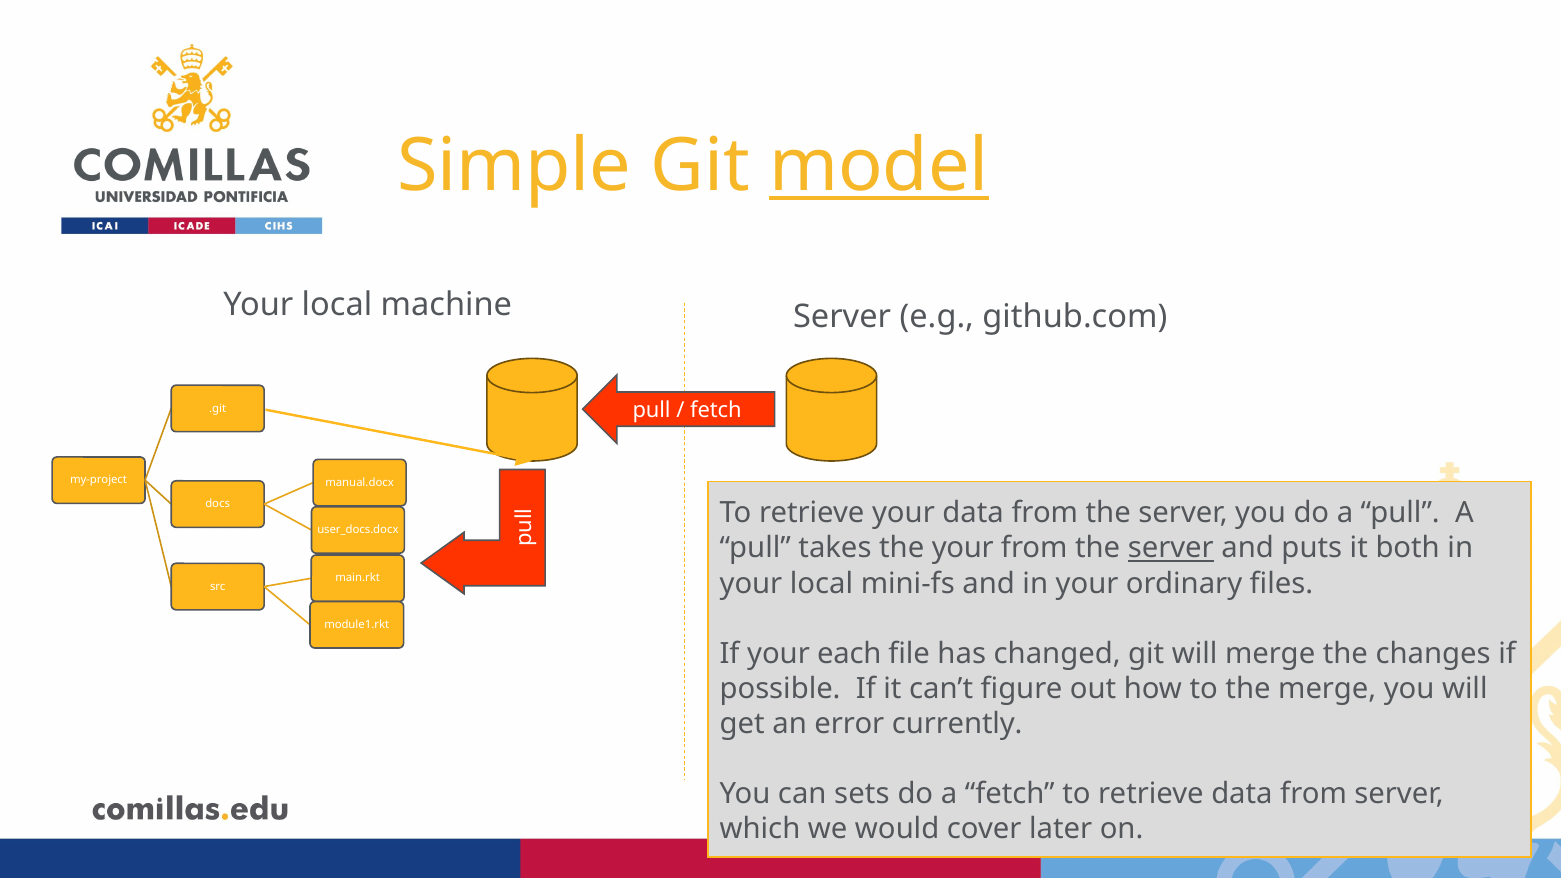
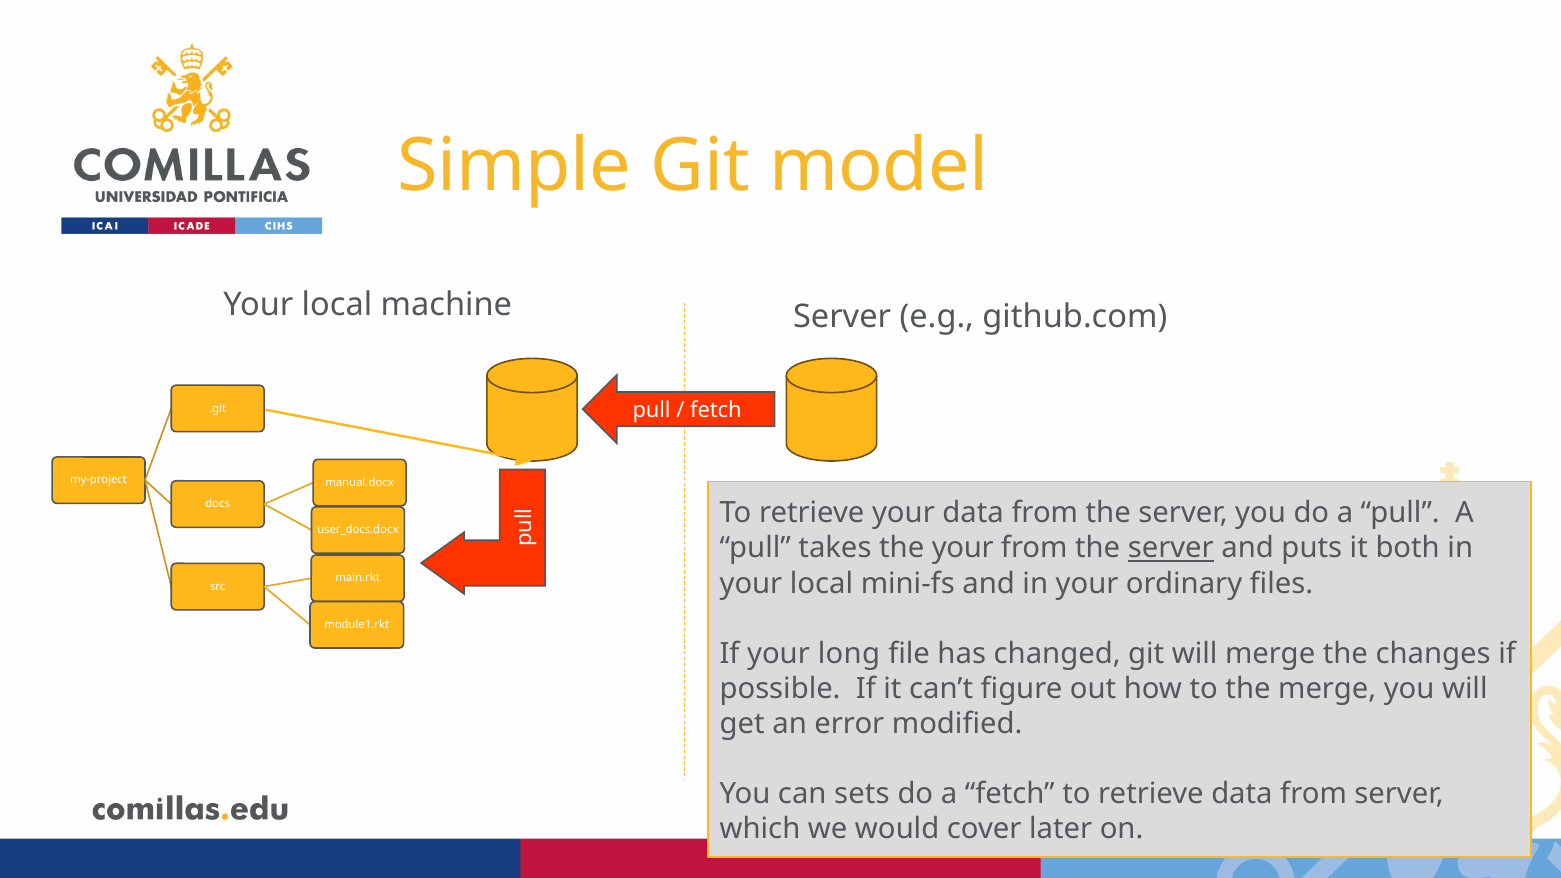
model underline: present -> none (879, 166)
each: each -> long (849, 654)
currently: currently -> modified (957, 724)
